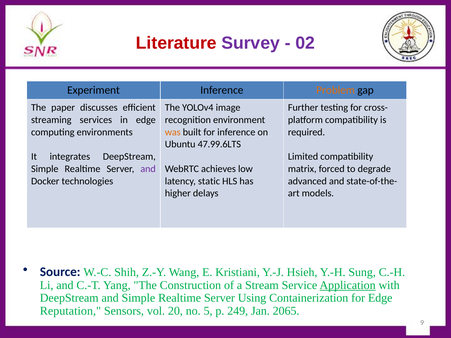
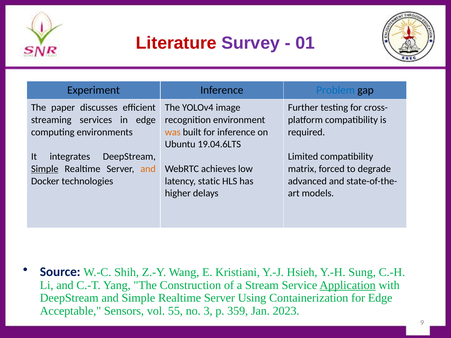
02: 02 -> 01 (305, 43)
Problem colour: orange -> blue (336, 90)
47.99.6LTS: 47.99.6LTS -> 19.04.6LTS (219, 144)
Simple underline: none -> present (45, 169)
and colour: purple -> orange (148, 169)
Reputation: Reputation -> Acceptable (71, 311)
20: 20 -> 55 (175, 311)
5: 5 -> 3 (208, 311)
249: 249 -> 359 (238, 311)
2065: 2065 -> 2023 (286, 311)
